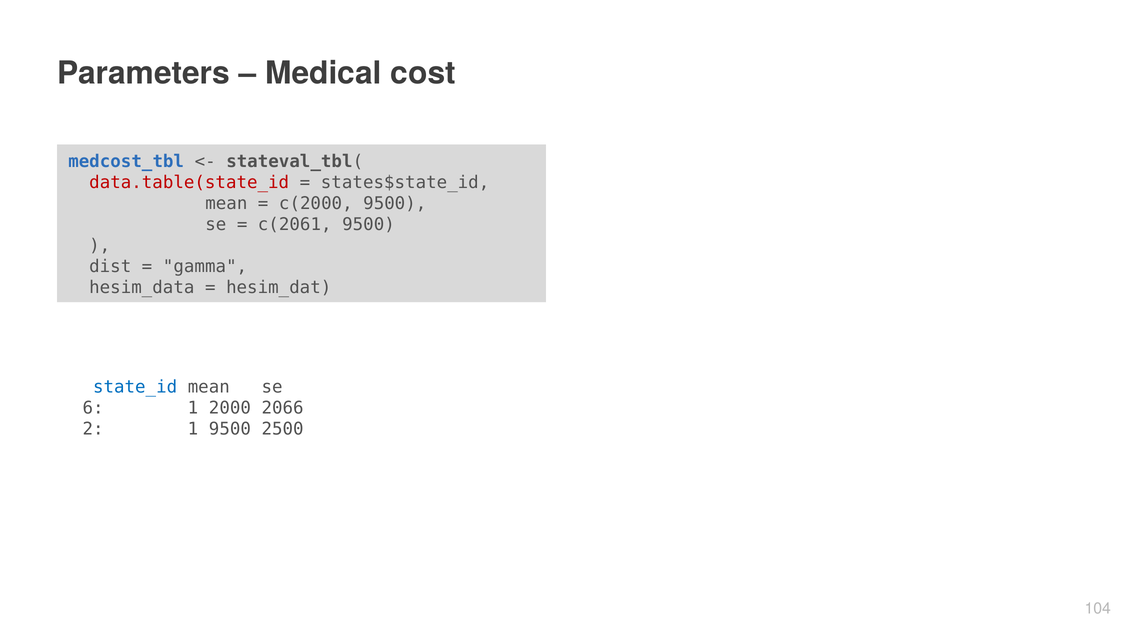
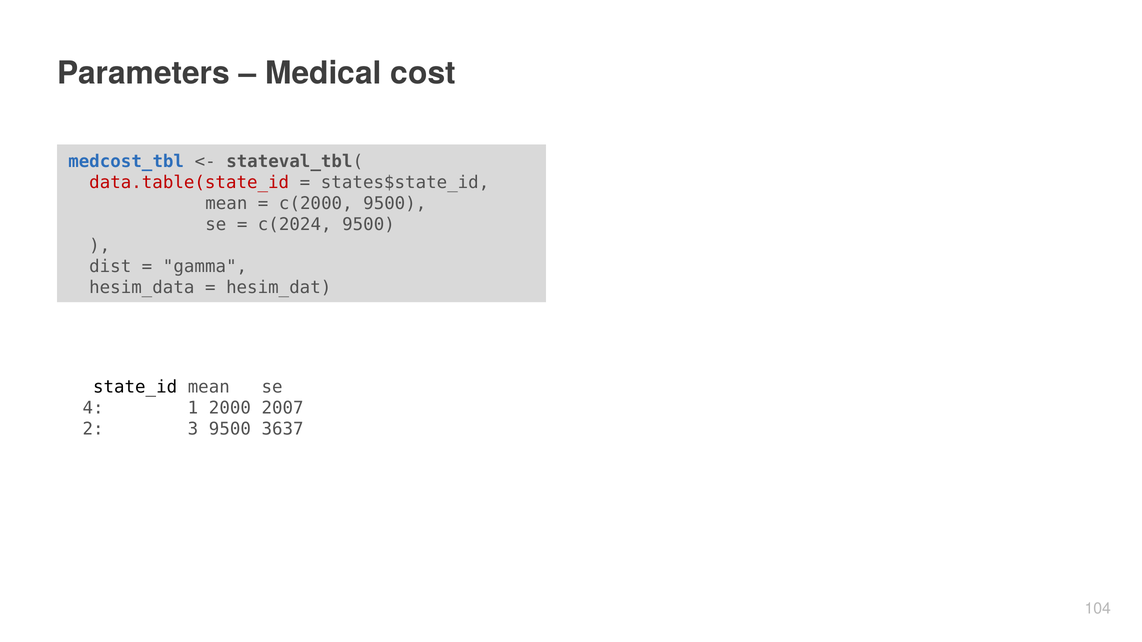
c(2061: c(2061 -> c(2024 (295, 225)
state_id colour: blue -> black (135, 387)
6: 6 -> 4 (93, 408)
2066: 2066 -> 2007 (283, 408)
2 1: 1 -> 3 (193, 429)
2500: 2500 -> 3637 (283, 429)
